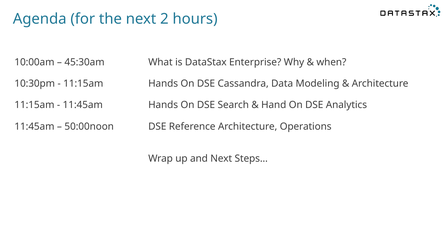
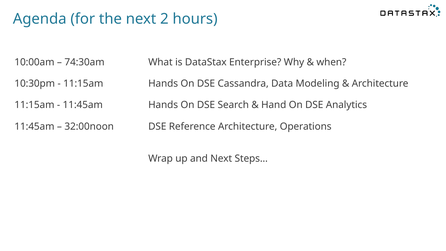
45:30am: 45:30am -> 74:30am (84, 62)
50:00noon: 50:00noon -> 32:00noon (89, 126)
